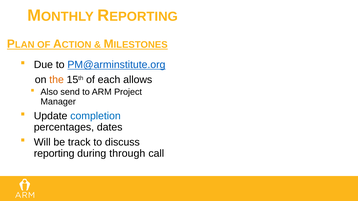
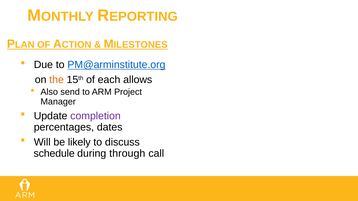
completion colour: blue -> purple (96, 116)
track: track -> likely (79, 142)
reporting: reporting -> schedule (54, 154)
